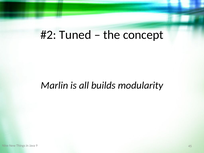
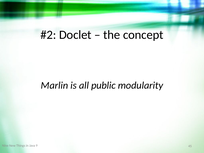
Tuned: Tuned -> Doclet (75, 35)
builds: builds -> public (103, 85)
